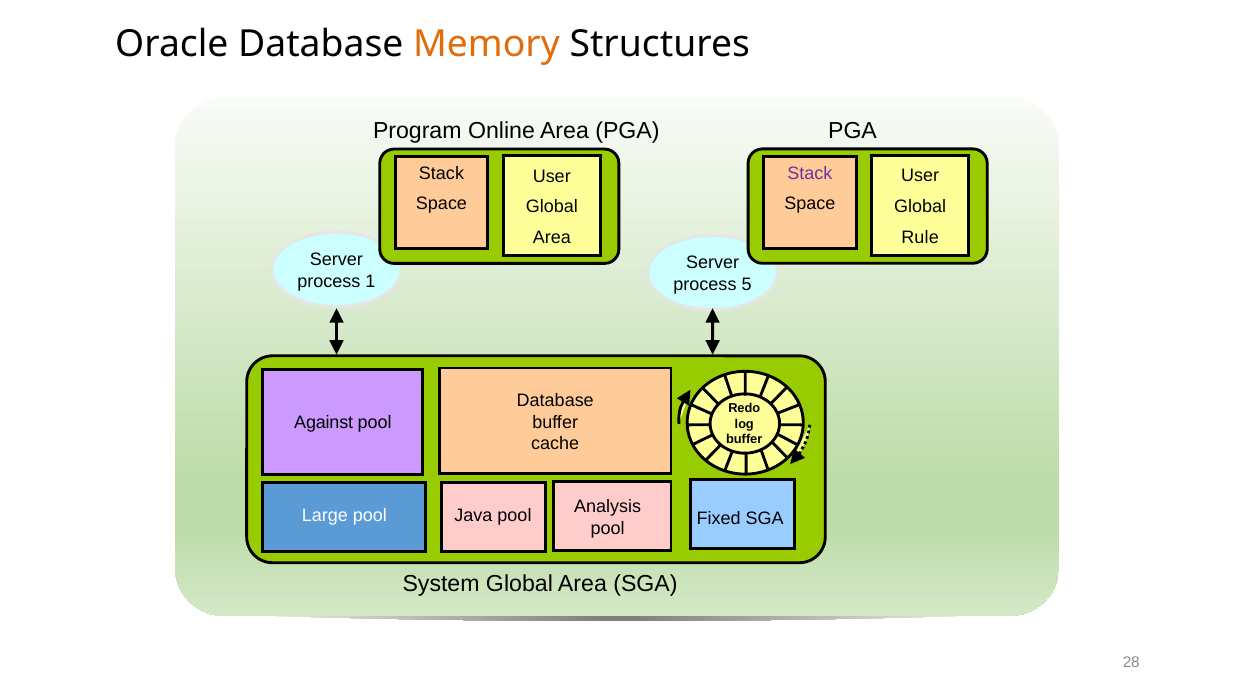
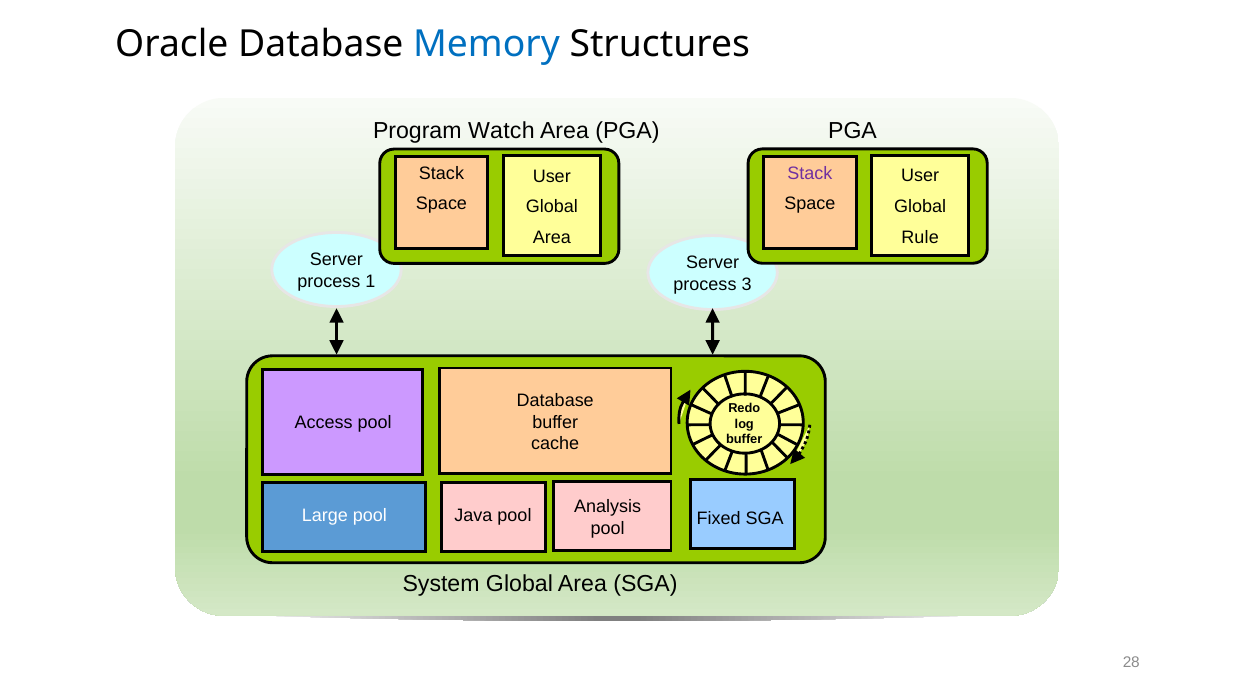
Memory colour: orange -> blue (486, 45)
Online: Online -> Watch (501, 131)
5: 5 -> 3 (747, 285)
Against: Against -> Access (324, 422)
